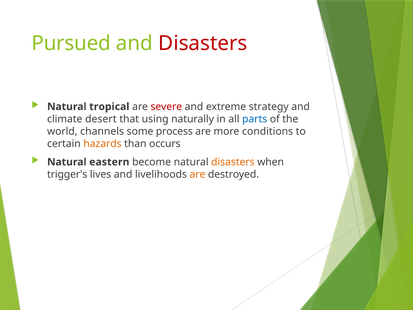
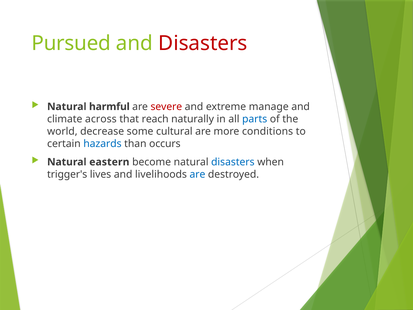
tropical: tropical -> harmful (109, 107)
strategy: strategy -> manage (269, 107)
desert: desert -> across (101, 119)
using: using -> reach (155, 119)
channels: channels -> decrease (102, 131)
process: process -> cultural (174, 131)
hazards colour: orange -> blue (102, 144)
disasters colour: orange -> blue (233, 162)
are colour: orange -> blue (197, 174)
